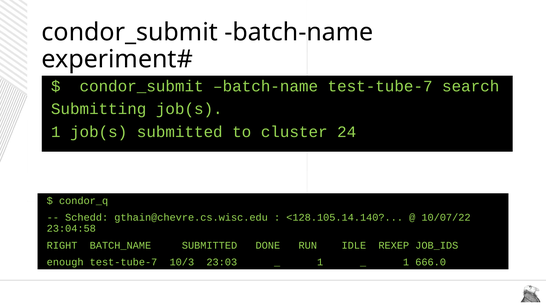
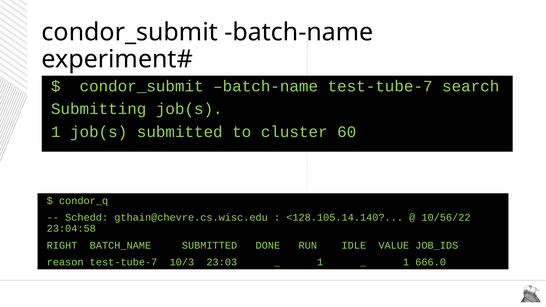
24: 24 -> 60 (347, 132)
10/07/22: 10/07/22 -> 10/56/22 (446, 218)
REXEP: REXEP -> VALUE (394, 245)
enough: enough -> reason (65, 262)
